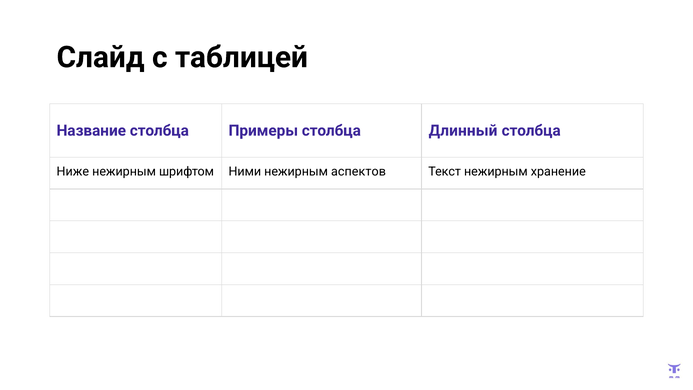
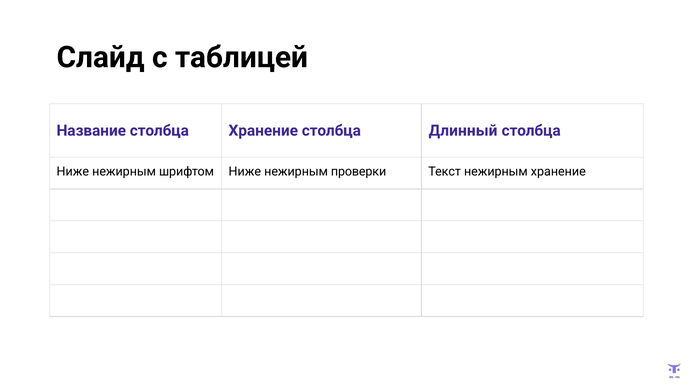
столбца Примеры: Примеры -> Хранение (263, 131)
шрифтом Ними: Ними -> Ниже (245, 171)
аспектов: аспектов -> проверки (359, 171)
